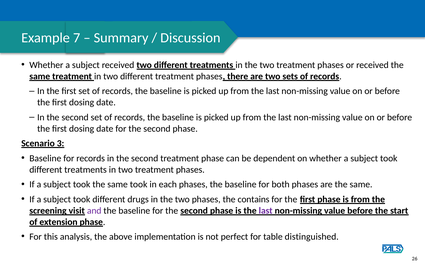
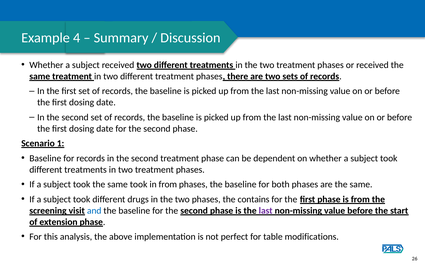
7: 7 -> 4 (77, 38)
3: 3 -> 1 (61, 144)
in each: each -> from (168, 185)
and colour: purple -> blue (94, 211)
distinguished: distinguished -> modifications (312, 237)
